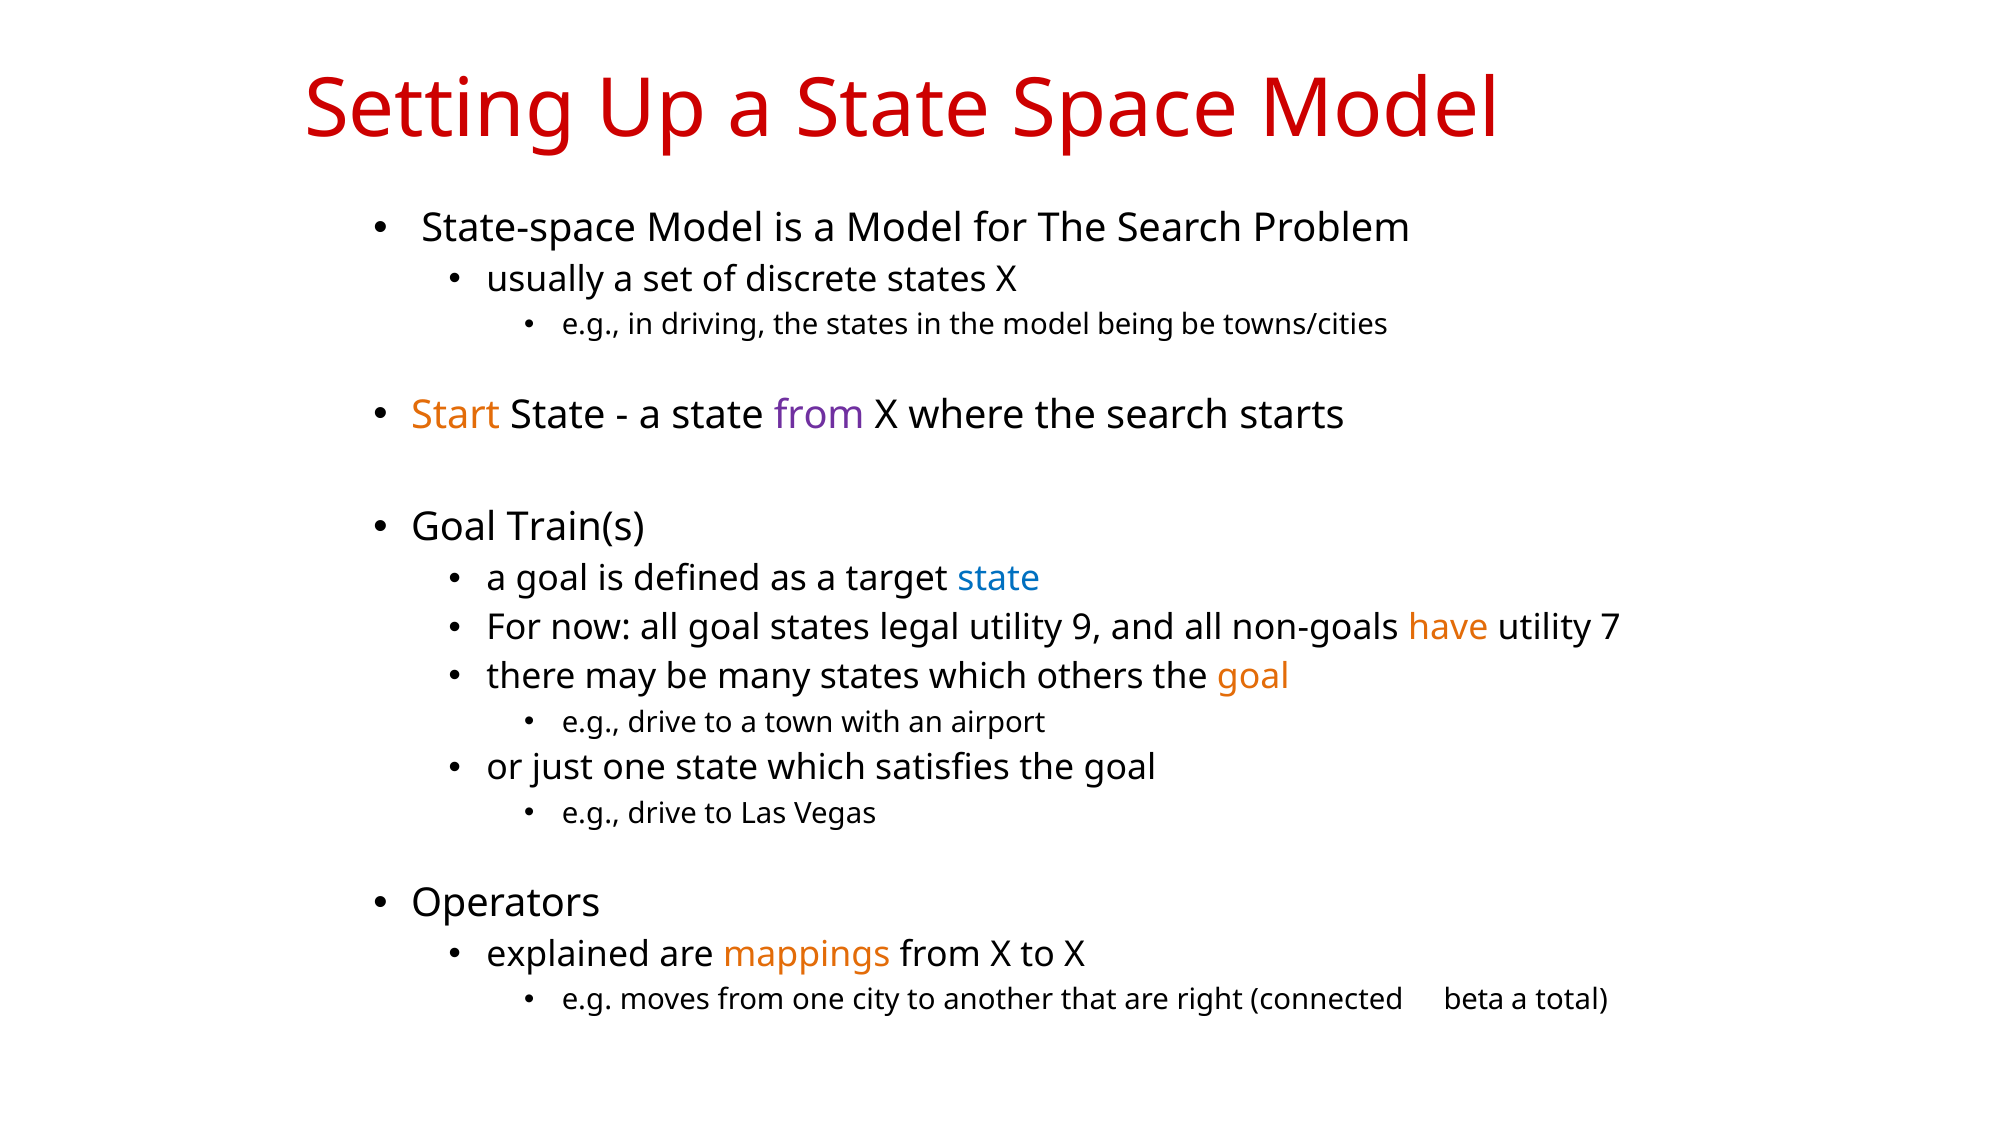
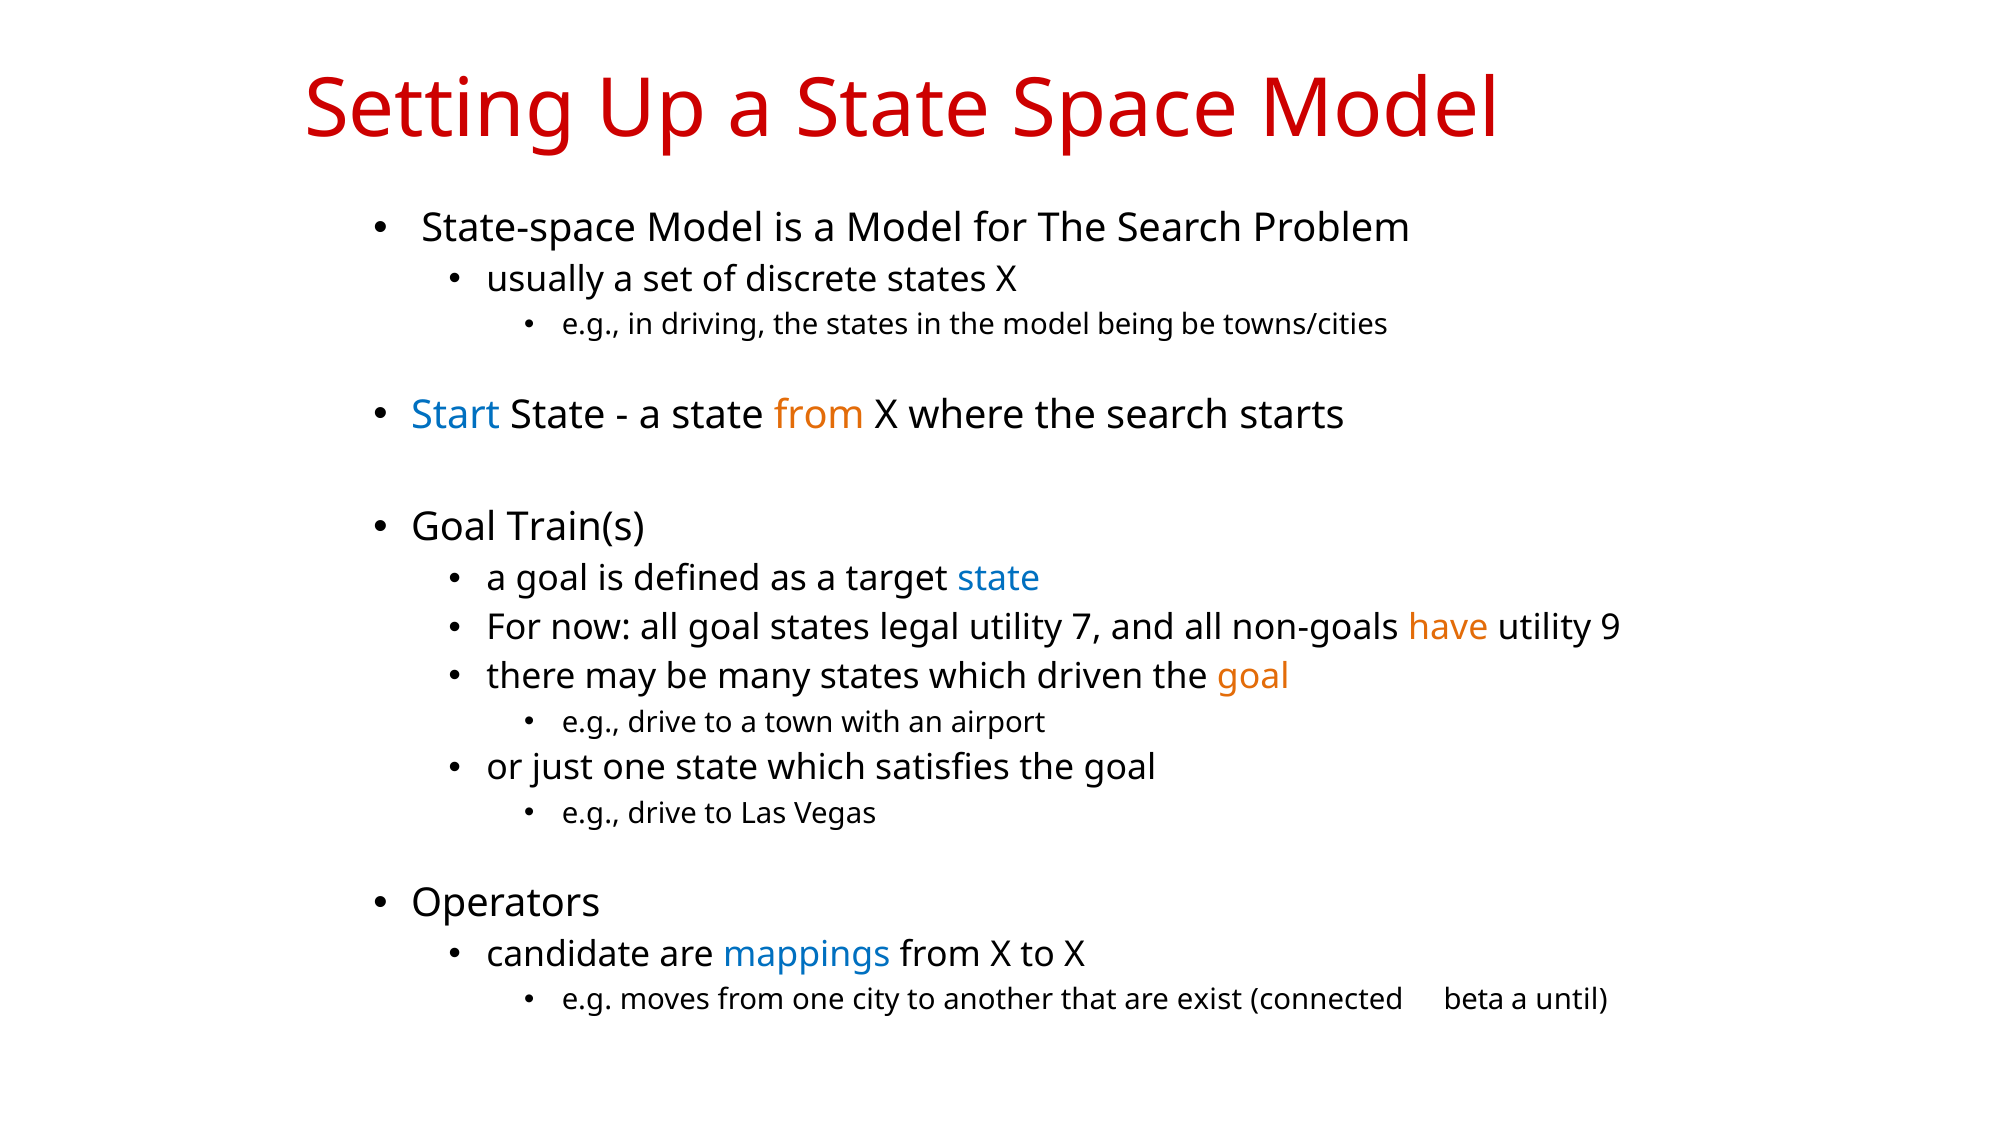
Start colour: orange -> blue (456, 415)
from colour: purple -> orange (819, 415)
9: 9 -> 7 (1087, 628)
7: 7 -> 9 (1611, 628)
others: others -> driven (1090, 677)
explained: explained -> candidate (568, 955)
mappings colour: orange -> blue (807, 955)
right: right -> exist (1210, 1000)
total: total -> until (1572, 1000)
